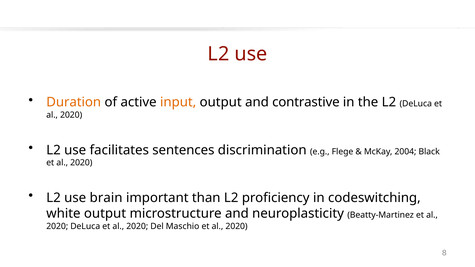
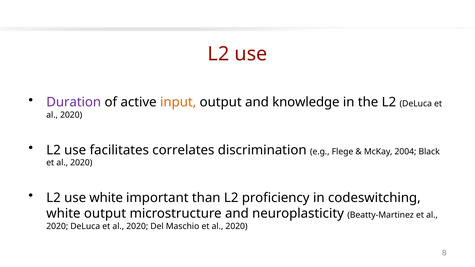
Duration colour: orange -> purple (74, 102)
contrastive: contrastive -> knowledge (306, 102)
sentences: sentences -> correlates (183, 150)
use brain: brain -> white (106, 198)
